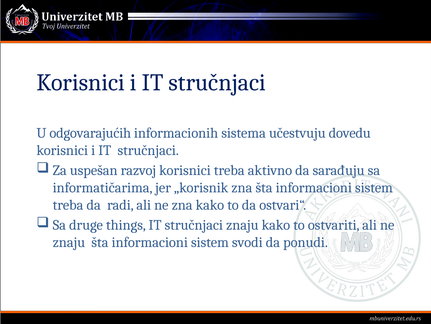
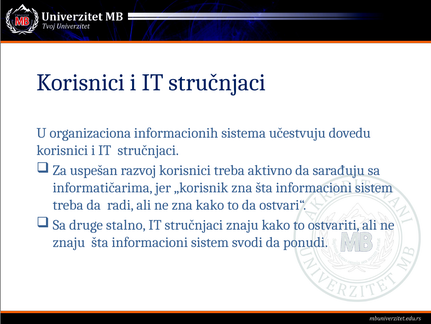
odgovarajućih: odgovarajućih -> organizaciona (90, 133)
things: things -> stalno (126, 225)
